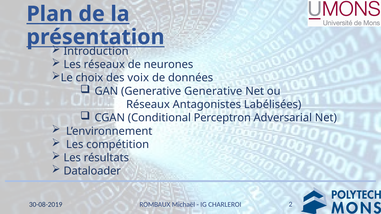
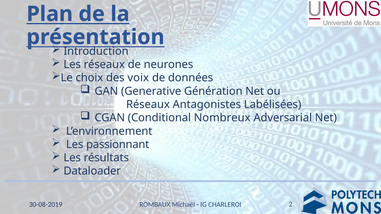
Generative Generative: Generative -> Génération (213, 91)
Perceptron: Perceptron -> Nombreux (222, 118)
compétition: compétition -> passionnant (118, 145)
